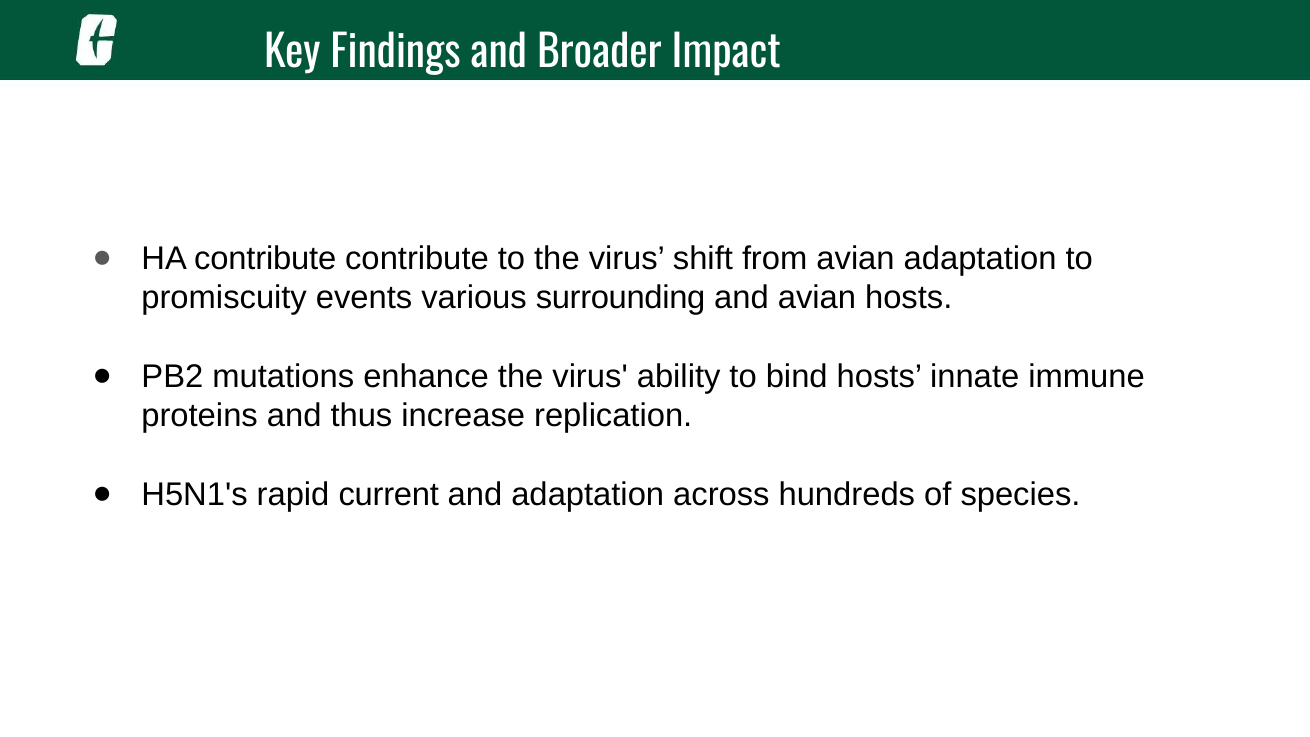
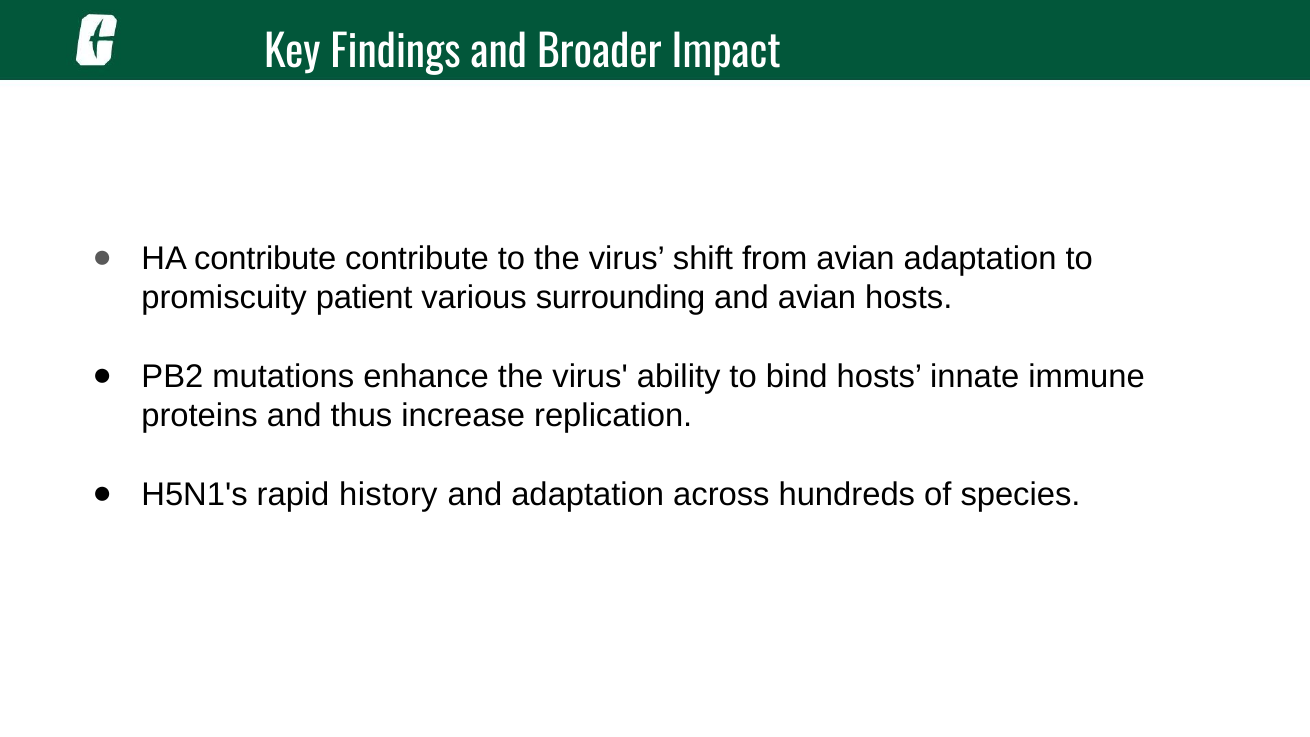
events: events -> patient (364, 298)
current: current -> history (388, 495)
